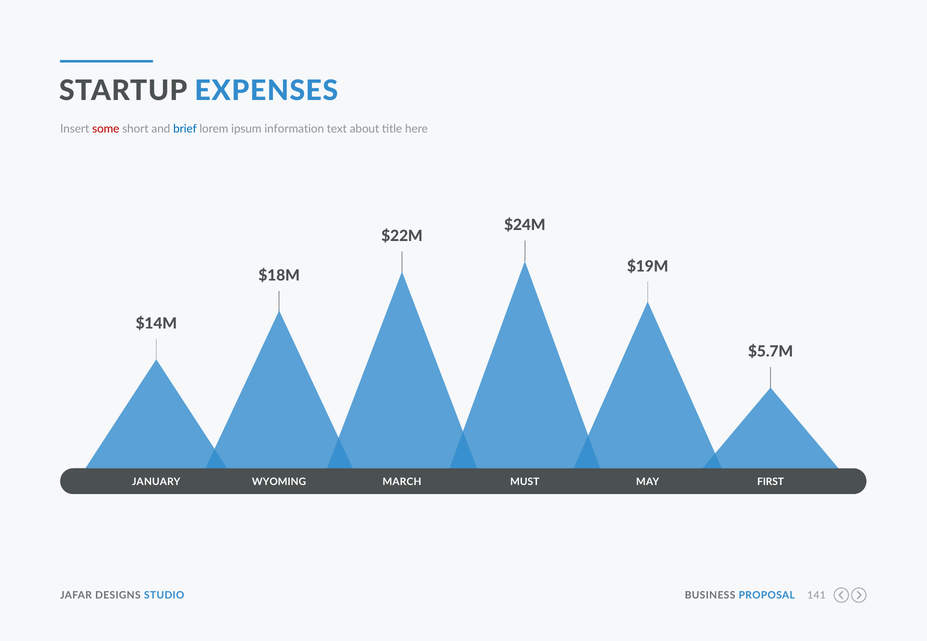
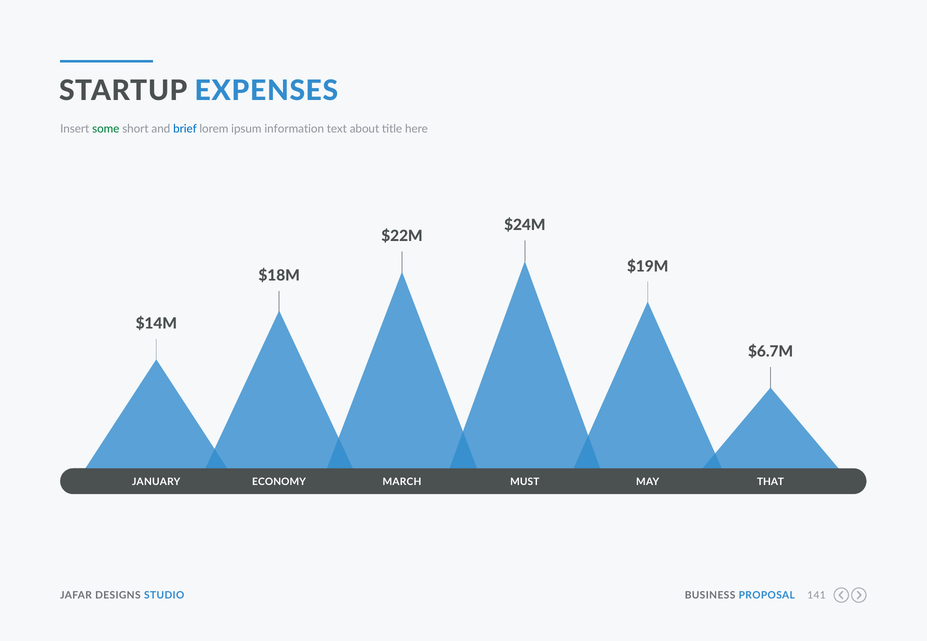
some colour: red -> green (106, 129)
$5.7M: $5.7M -> $6.7M (771, 352)
WYOMING: WYOMING -> ECONOMY (279, 482)
FIRST: FIRST -> THAT (771, 482)
